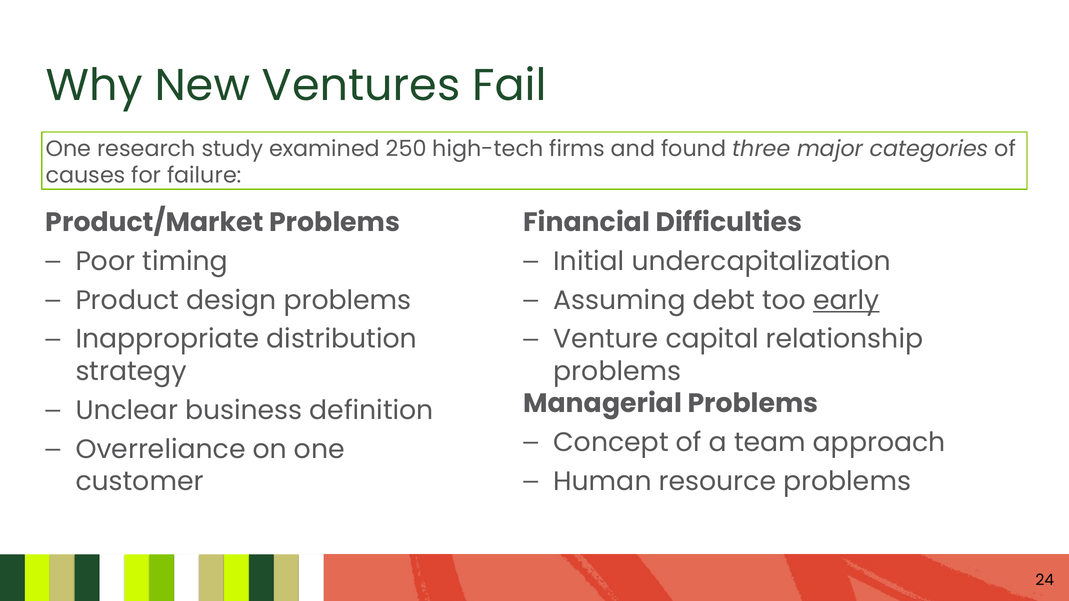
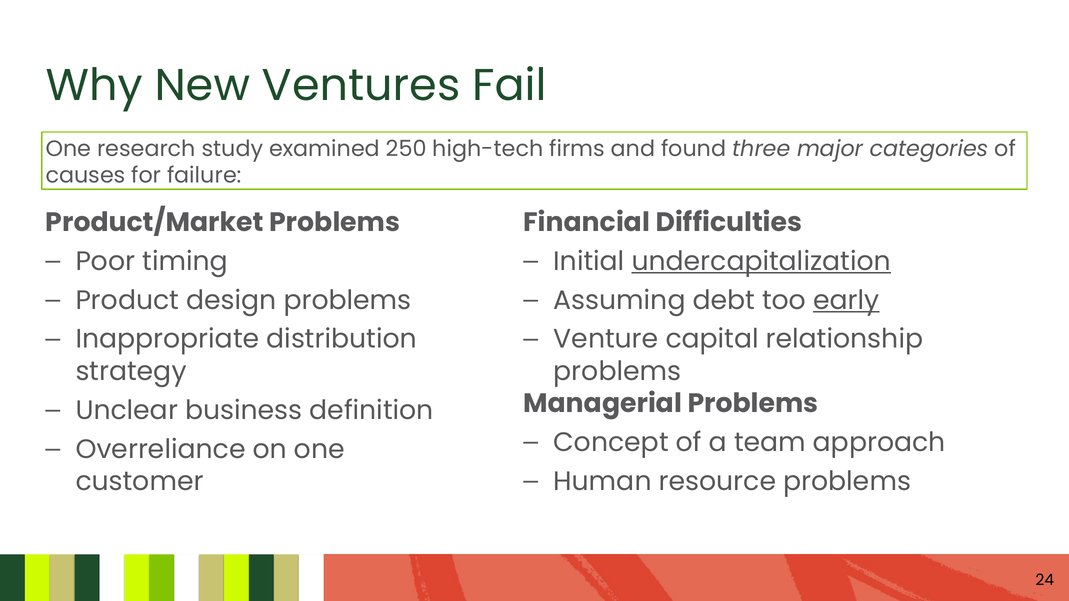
undercapitalization underline: none -> present (761, 261)
